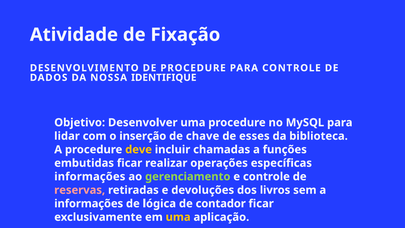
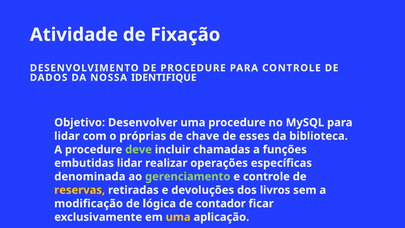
inserção: inserção -> próprias (143, 136)
deve colour: yellow -> light green (139, 149)
embutidas ficar: ficar -> lidar (130, 163)
informações: informações -> denominada (90, 176)
reservas colour: pink -> yellow (80, 190)
informações: informações -> modificação (89, 203)
